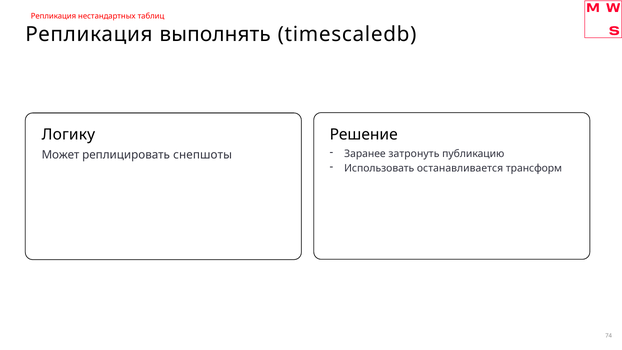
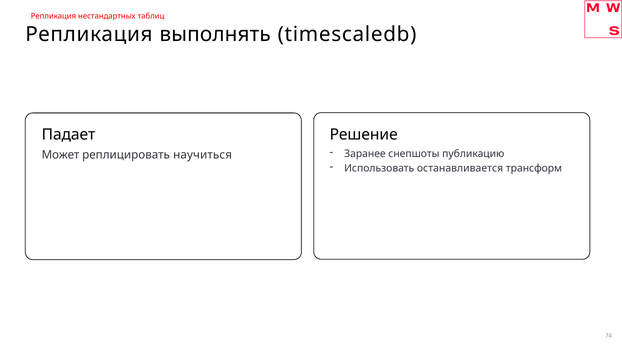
Логику: Логику -> Падает (68, 134)
снепшоты: снепшоты -> научиться (203, 155)
затронуть: затронуть -> снепшоты (414, 154)
